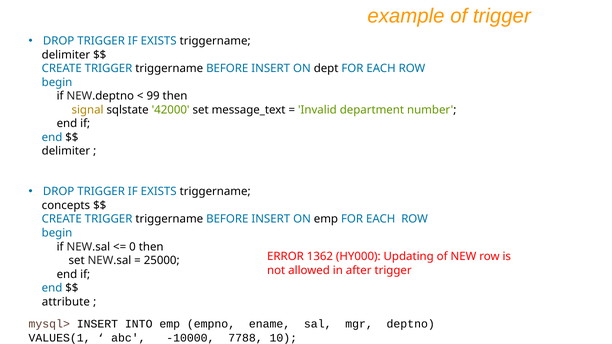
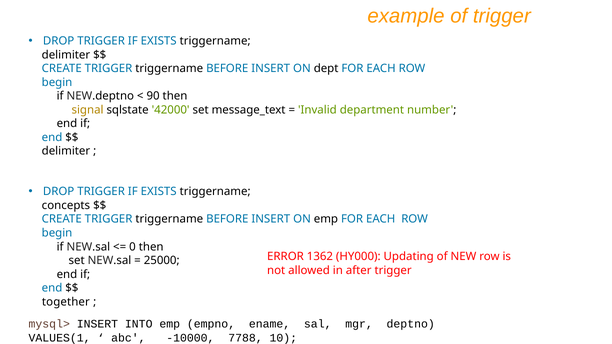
99: 99 -> 90 (153, 96)
attribute: attribute -> together (66, 302)
